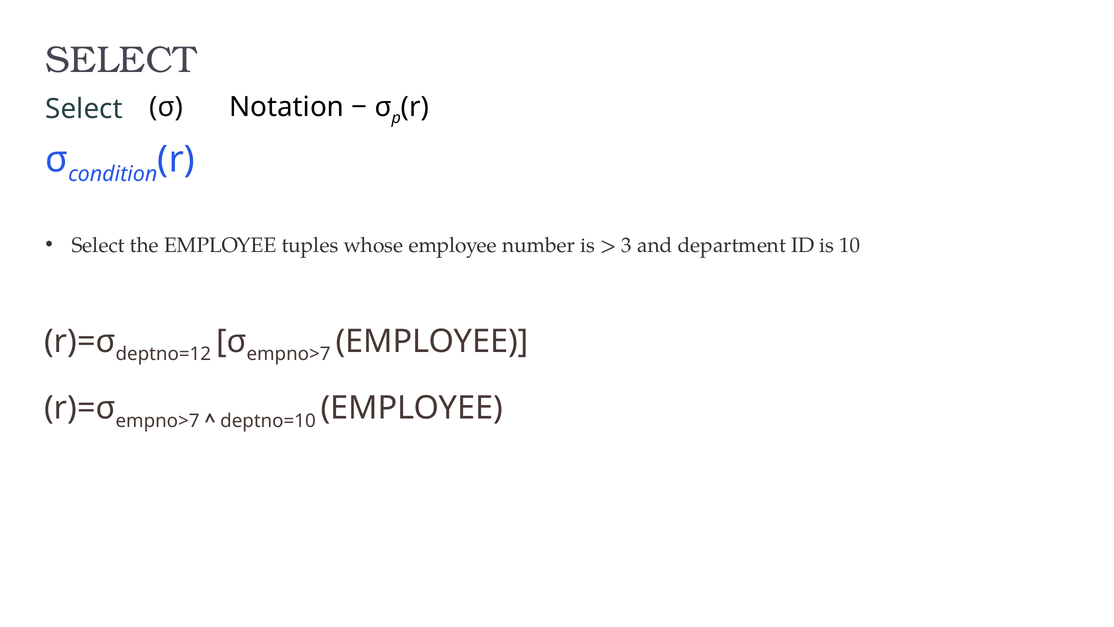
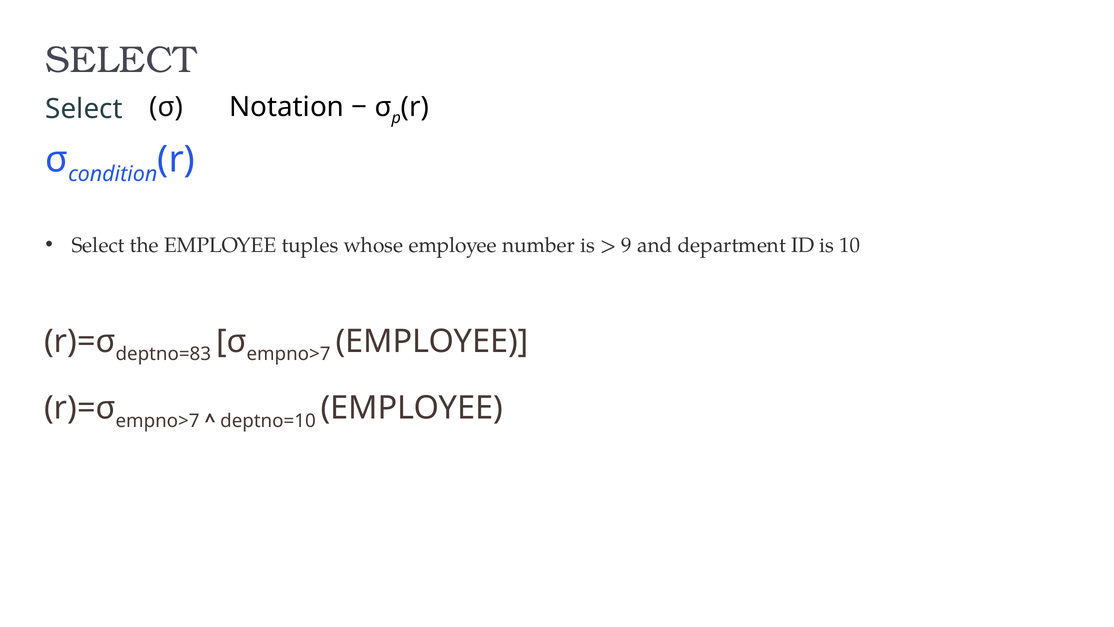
3: 3 -> 9 (627, 245)
deptno=12: deptno=12 -> deptno=83 (163, 354)
